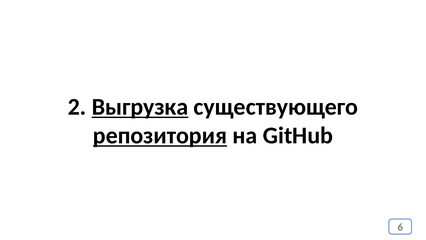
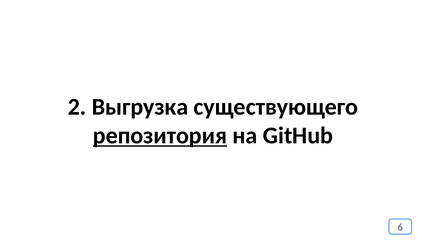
Выгрузка underline: present -> none (140, 107)
